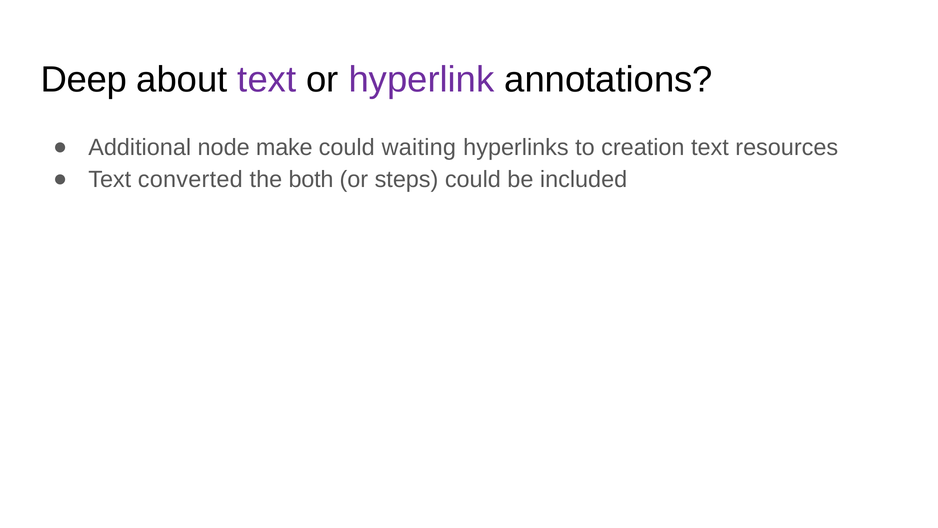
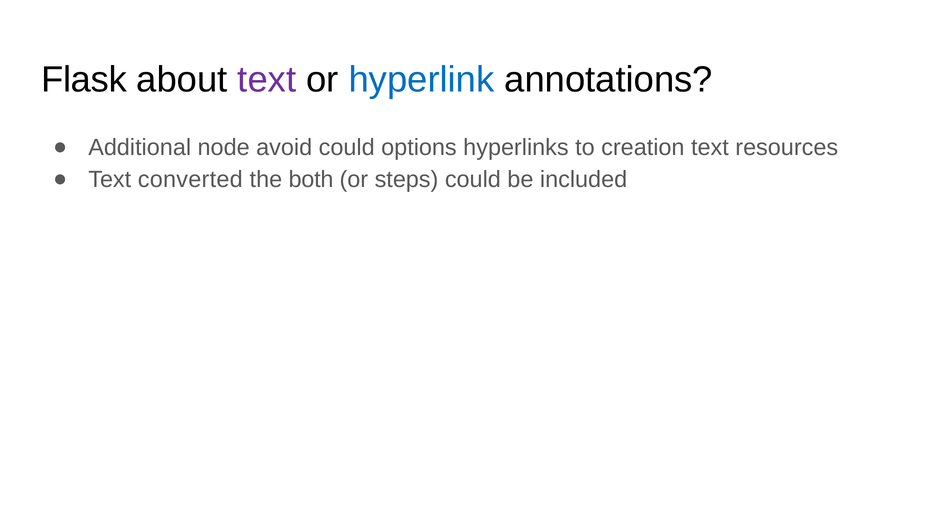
Deep: Deep -> Flask (84, 79)
hyperlink colour: purple -> blue (421, 79)
make: make -> avoid (284, 148)
waiting: waiting -> options (419, 148)
